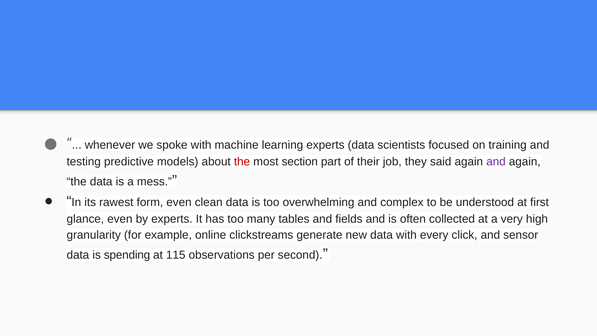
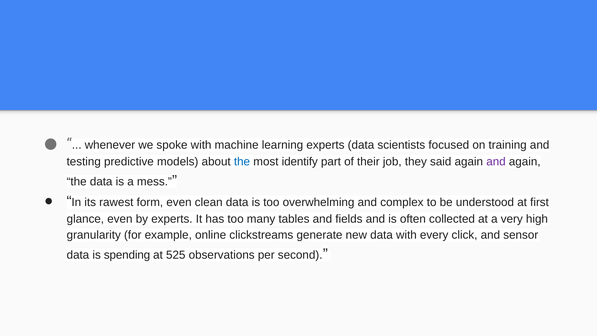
the colour: red -> blue (242, 162)
section: section -> identify (300, 162)
115: 115 -> 525 (176, 255)
